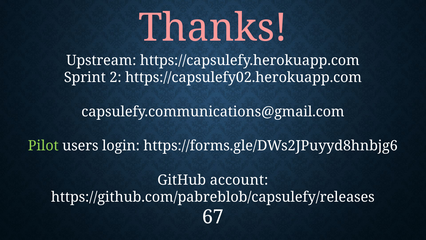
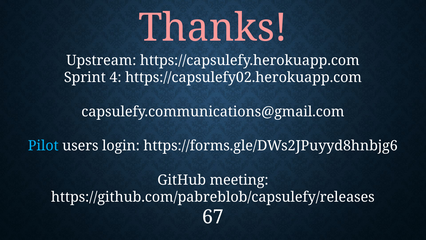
2: 2 -> 4 (115, 78)
Pilot colour: light green -> light blue (43, 146)
account: account -> meeting (239, 180)
